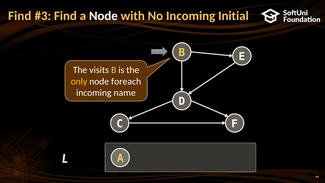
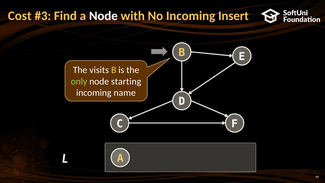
Find: Find -> Cost (20, 16)
Initial: Initial -> Insert (233, 16)
only colour: yellow -> light green (79, 81)
foreach: foreach -> starting (126, 81)
